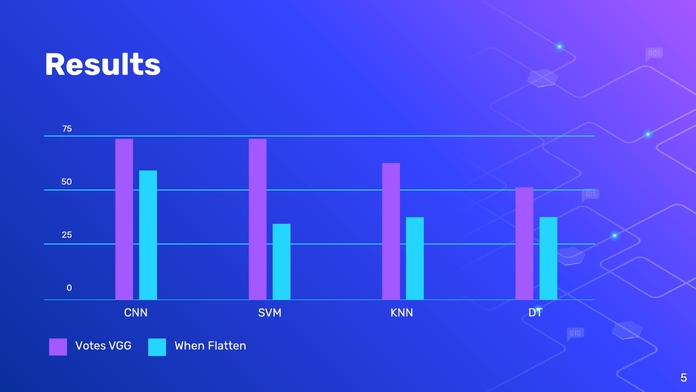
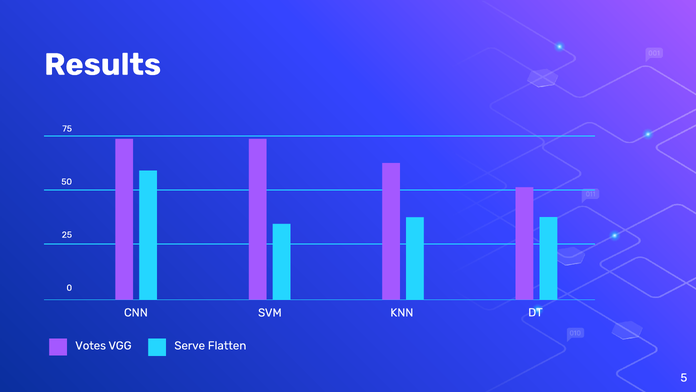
When: When -> Serve (190, 345)
